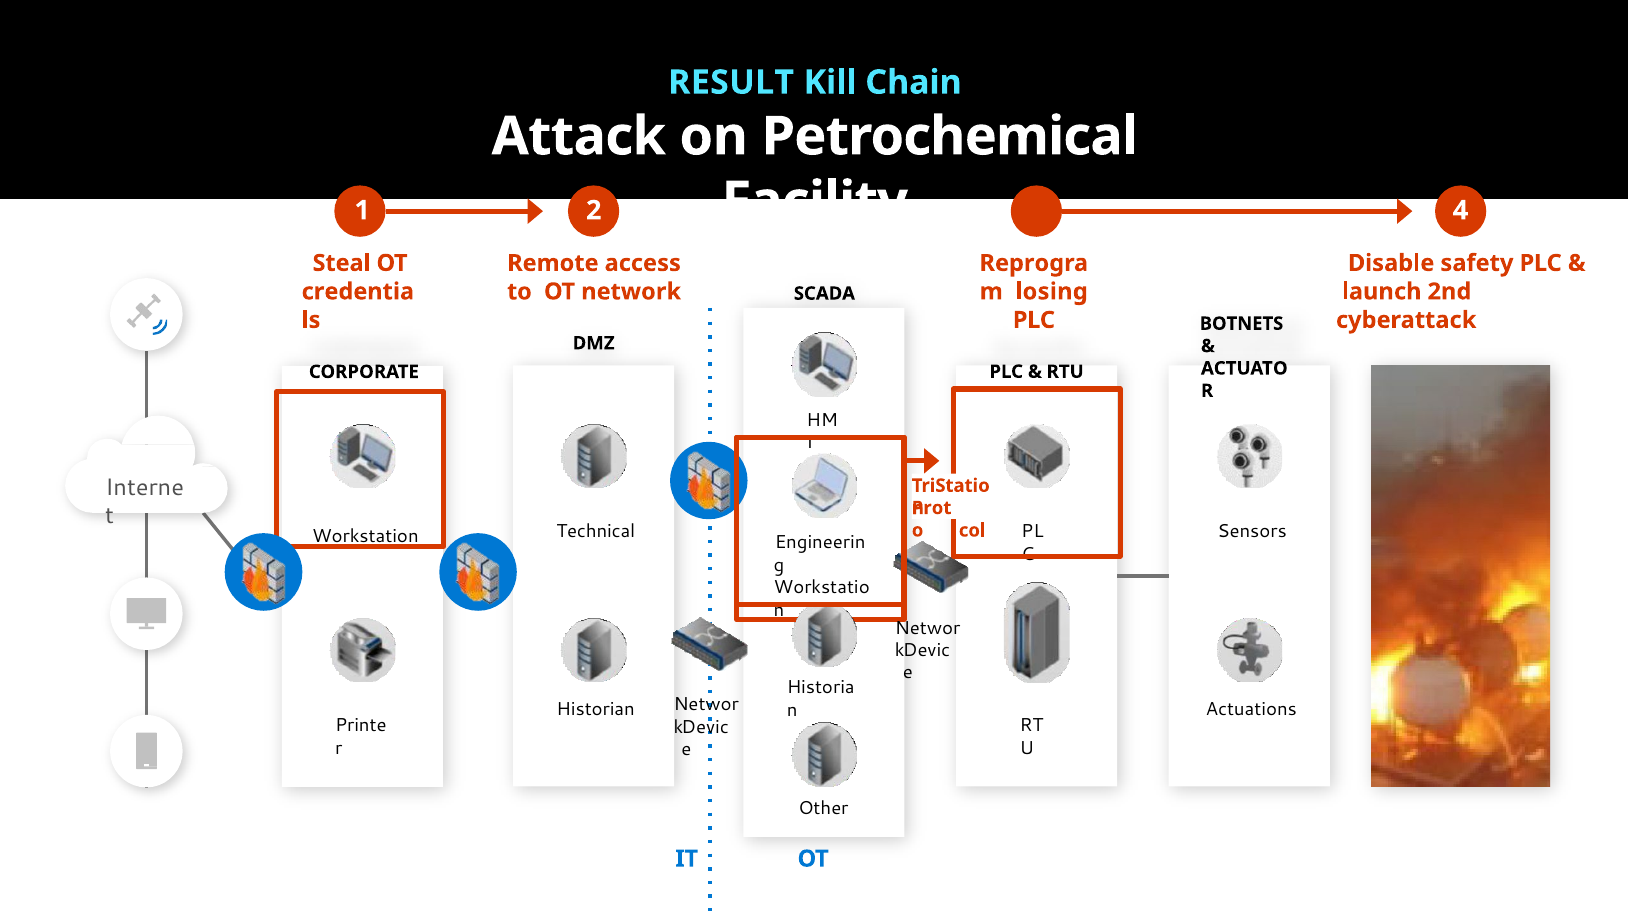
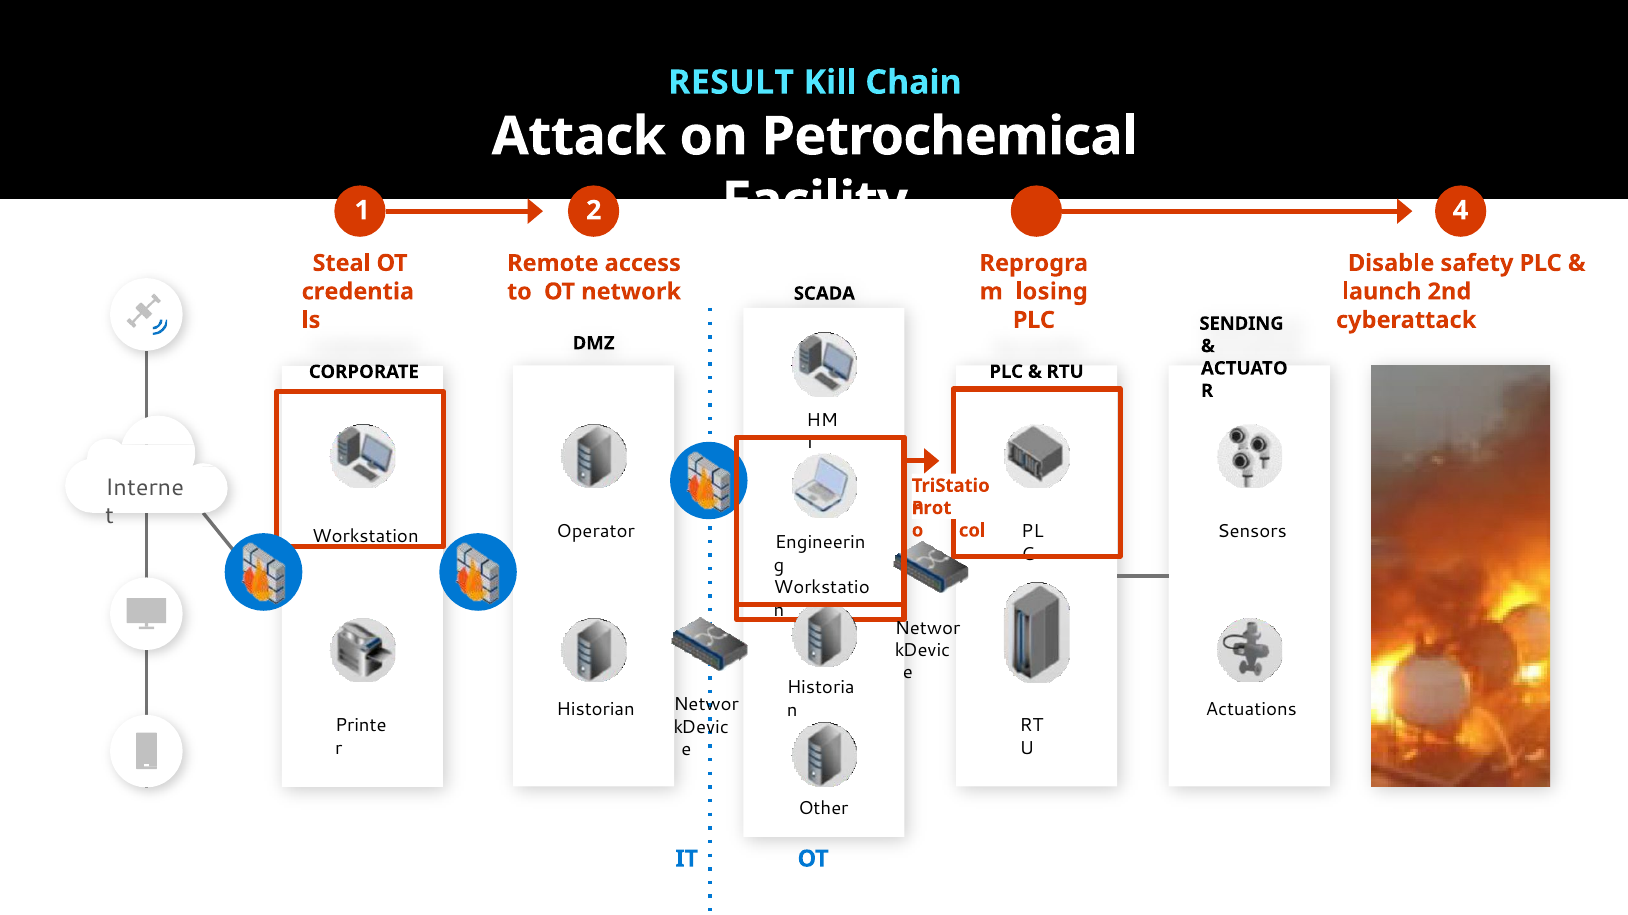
BOTNETS: BOTNETS -> SENDING (1242, 324)
Technical: Technical -> Operator (596, 532)
